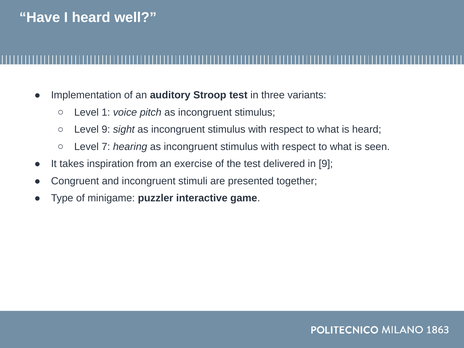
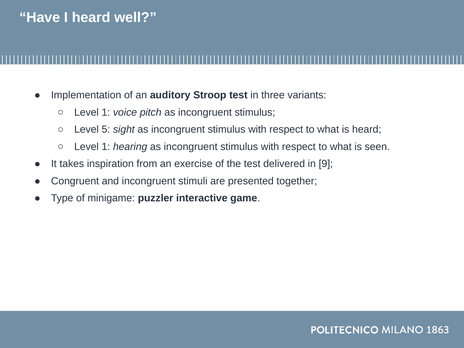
Level 9: 9 -> 5 (106, 129)
7: 7 -> 1 (106, 147)
